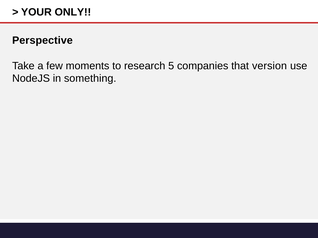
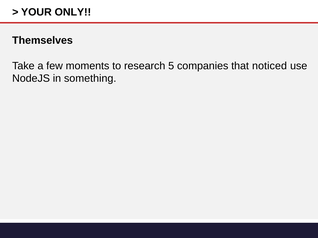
Perspective: Perspective -> Themselves (43, 40)
version: version -> noticed (269, 66)
